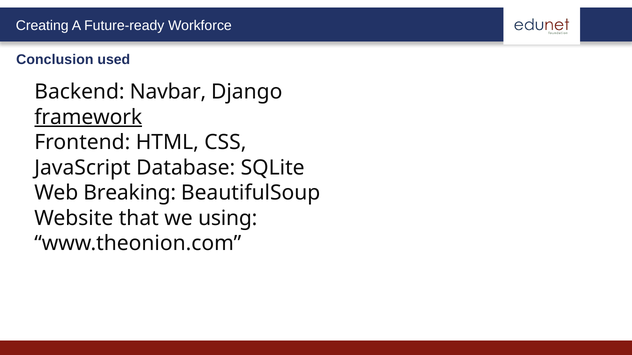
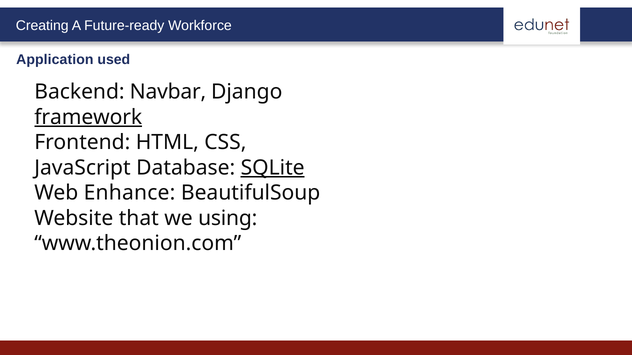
Conclusion: Conclusion -> Application (55, 60)
SQLite underline: none -> present (273, 168)
Breaking: Breaking -> Enhance (129, 193)
